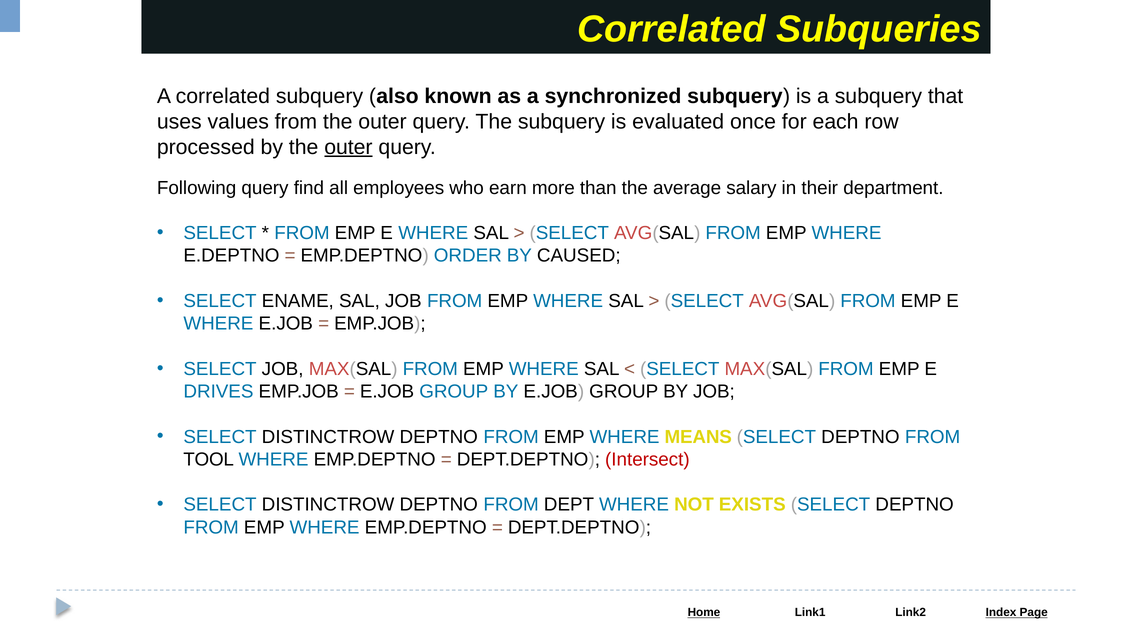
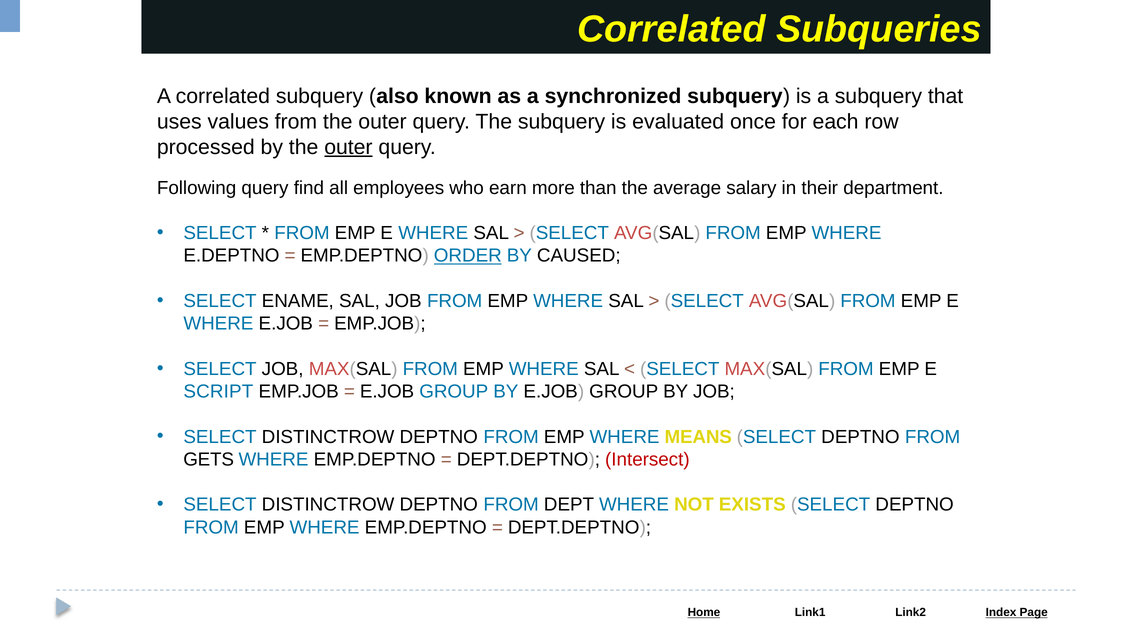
ORDER underline: none -> present (468, 256)
DRIVES: DRIVES -> SCRIPT (218, 391)
TOOL: TOOL -> GETS (209, 459)
